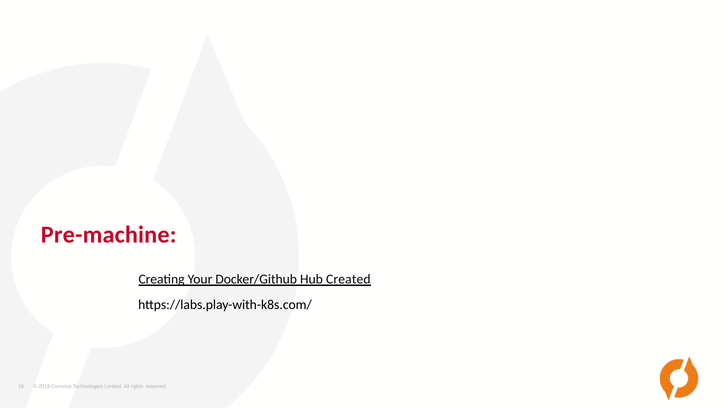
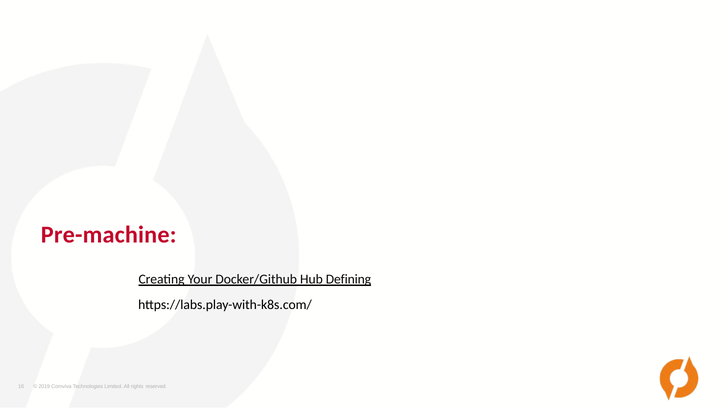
Created: Created -> Defining (348, 280)
